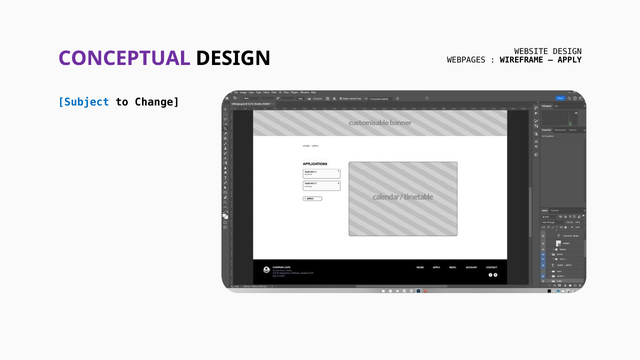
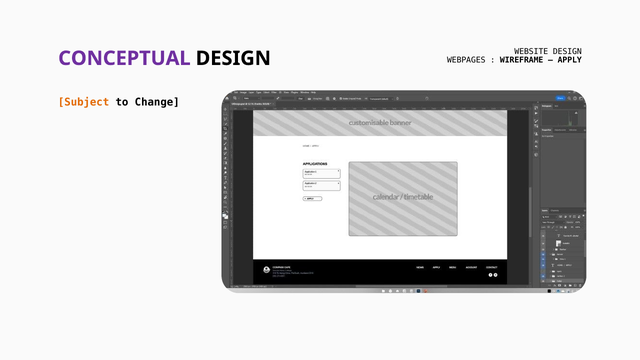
Subject colour: blue -> orange (84, 102)
